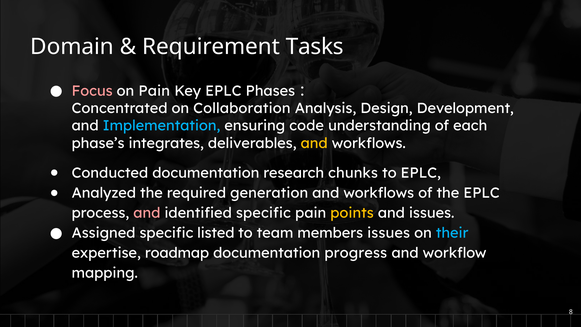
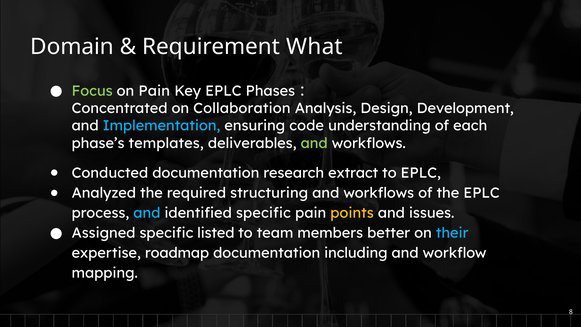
Tasks: Tasks -> What (315, 47)
Focus colour: pink -> light green (92, 91)
integrates: integrates -> templates (166, 143)
and colour: yellow -> light green (314, 143)
chunks: chunks -> extract (353, 173)
generation: generation -> structuring (269, 193)
and colour: pink -> light blue (147, 213)
members issues: issues -> better (389, 233)
progress: progress -> including (356, 253)
